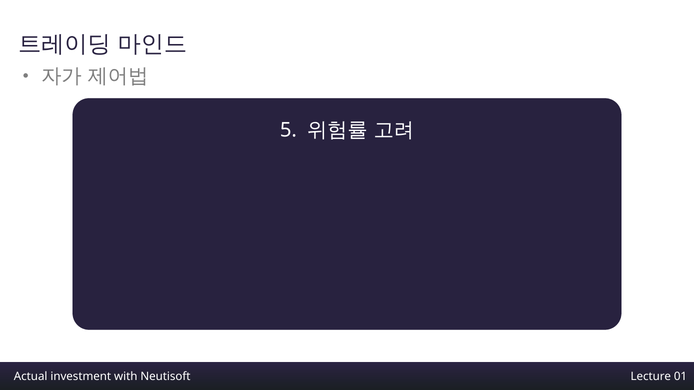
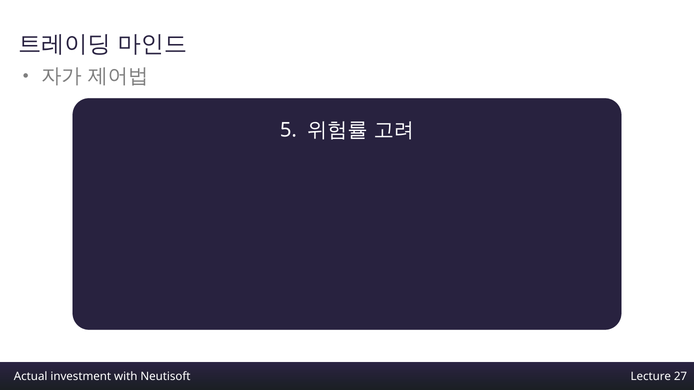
01: 01 -> 27 (680, 377)
